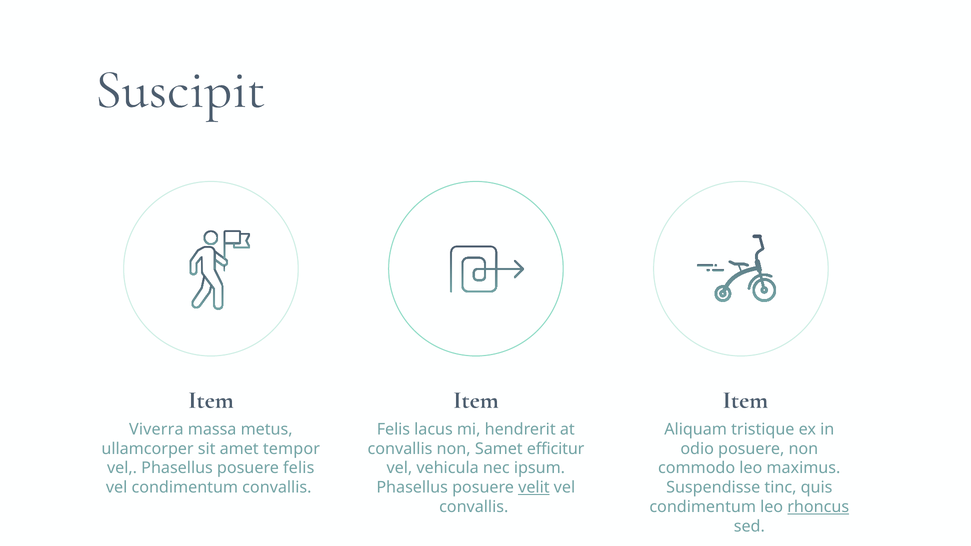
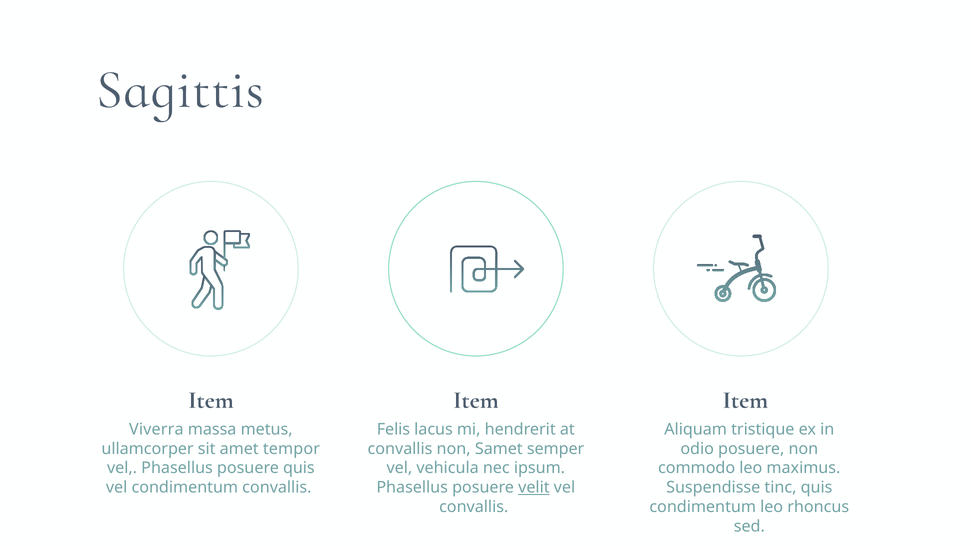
Suscipit: Suscipit -> Sagittis (180, 89)
efficitur: efficitur -> semper (556, 449)
posuere felis: felis -> quis (299, 468)
rhoncus underline: present -> none (818, 507)
